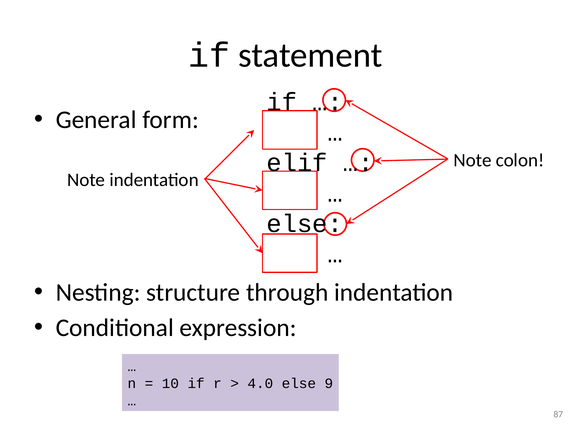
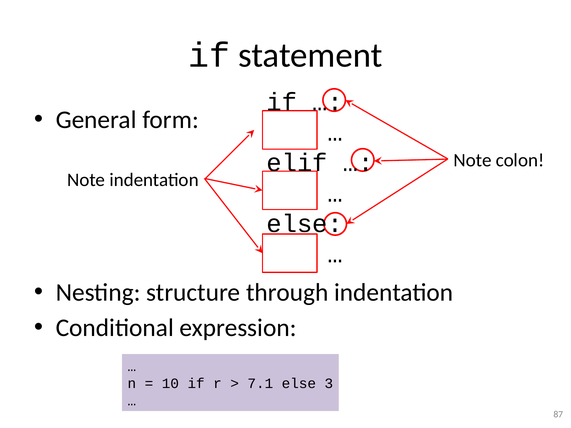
4.0: 4.0 -> 7.1 (260, 384)
9: 9 -> 3 (329, 384)
